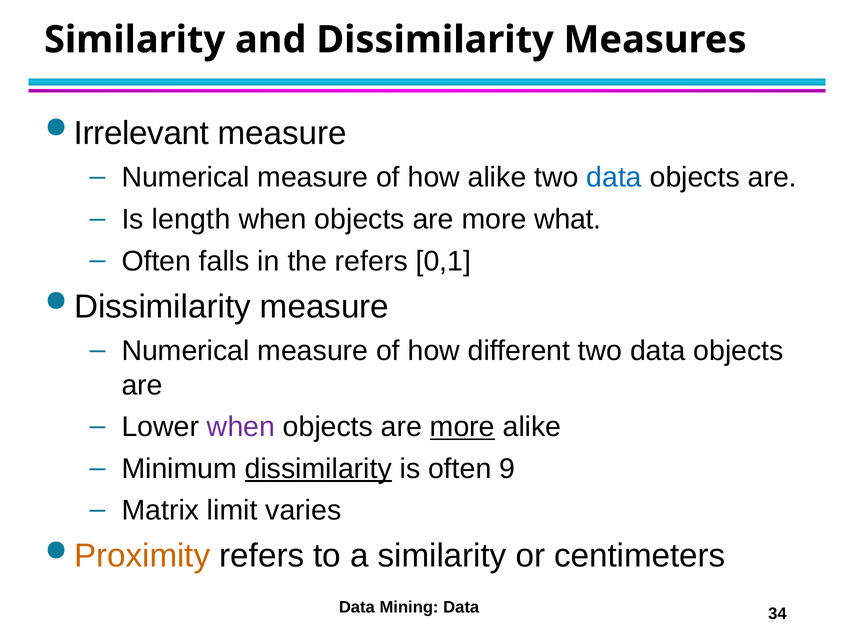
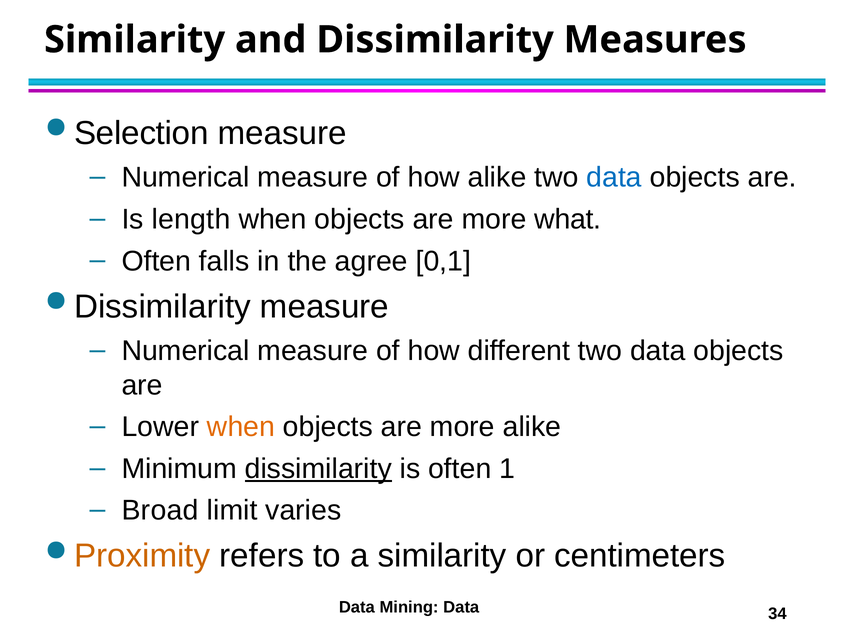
Irrelevant: Irrelevant -> Selection (141, 133)
the refers: refers -> agree (371, 261)
when colour: purple -> orange (241, 427)
more underline: present -> none (462, 427)
9: 9 -> 1 (507, 468)
Matrix: Matrix -> Broad (160, 510)
